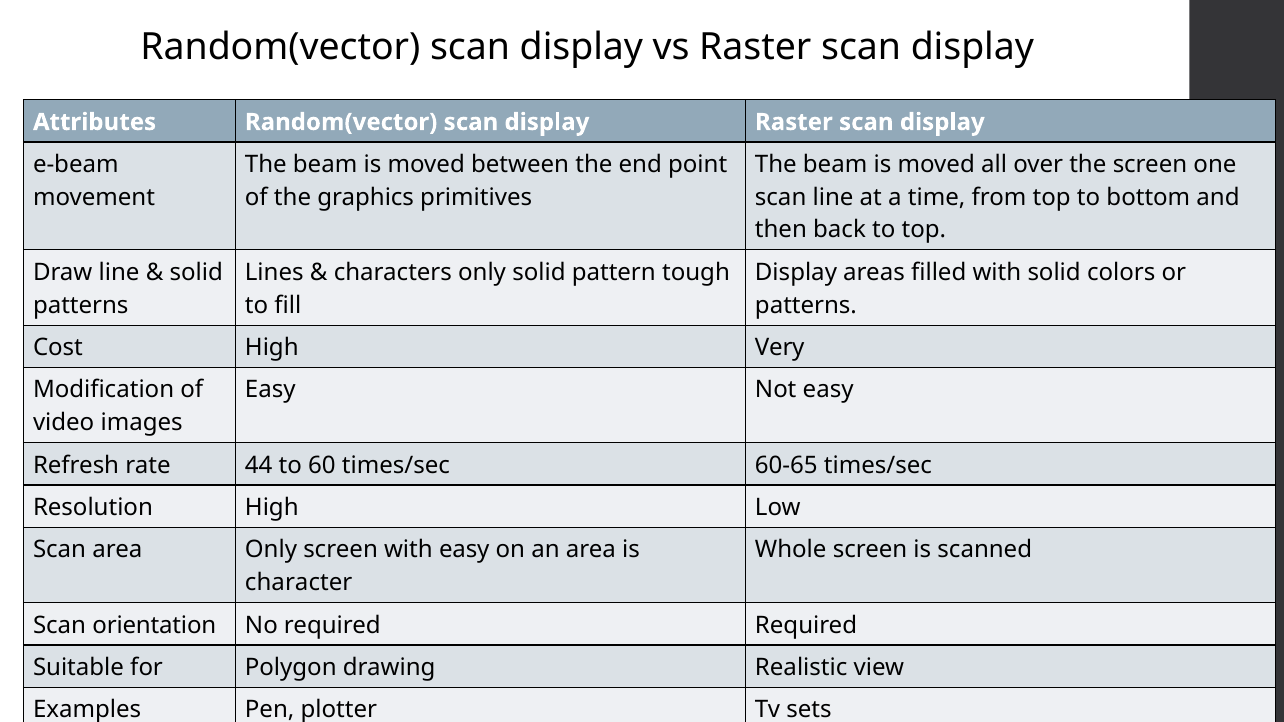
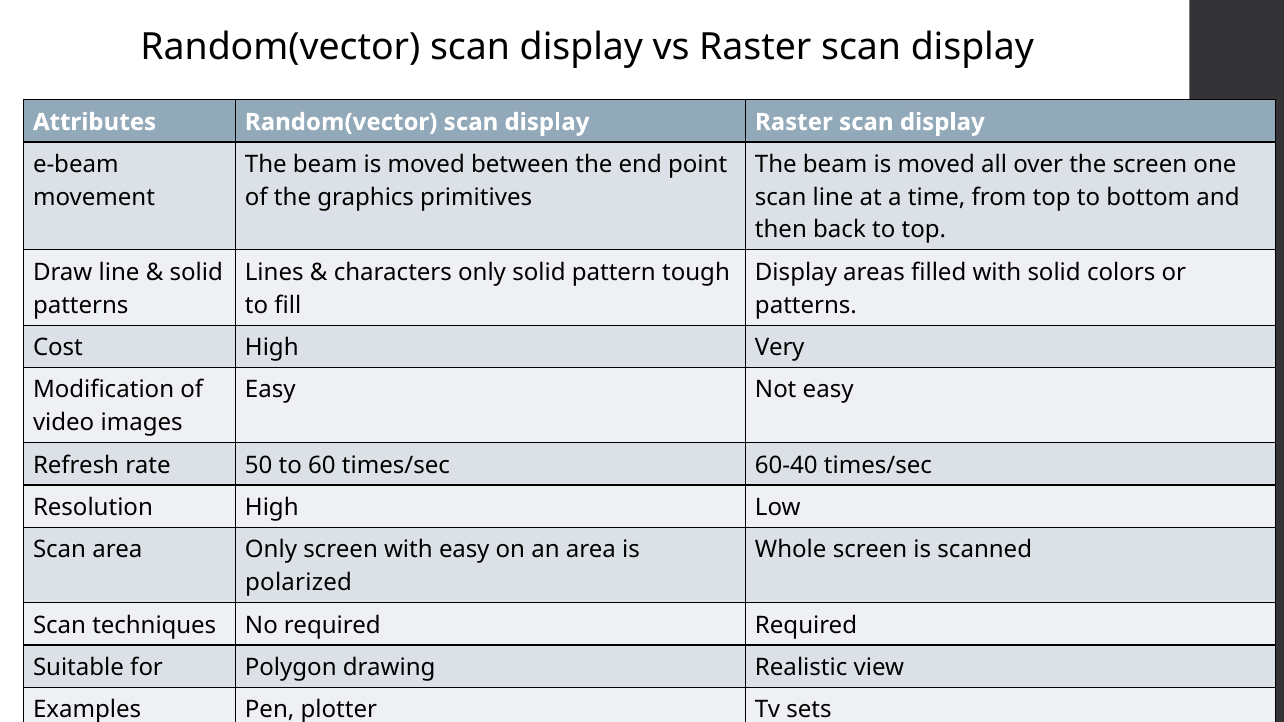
44: 44 -> 50 (259, 465)
60-65: 60-65 -> 60-40 (786, 465)
character: character -> polarized (299, 583)
orientation: orientation -> techniques (154, 625)
